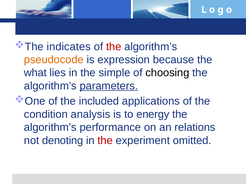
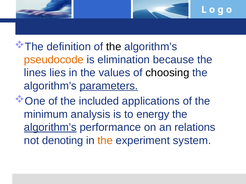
indicates: indicates -> definition (69, 47)
the colour: red -> black (114, 47)
expression: expression -> elimination (124, 60)
what: what -> lines (35, 73)
simple: simple -> values (115, 73)
condition: condition -> minimum (46, 115)
algorithm’s underline: none -> present (50, 128)
the colour: red -> orange (105, 141)
omitted: omitted -> system (192, 141)
